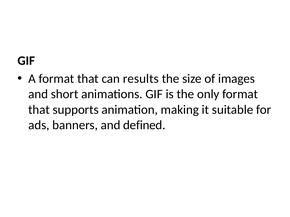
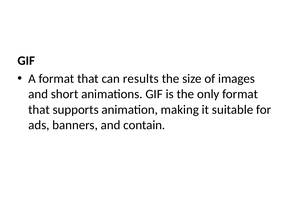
defined: defined -> contain (144, 125)
